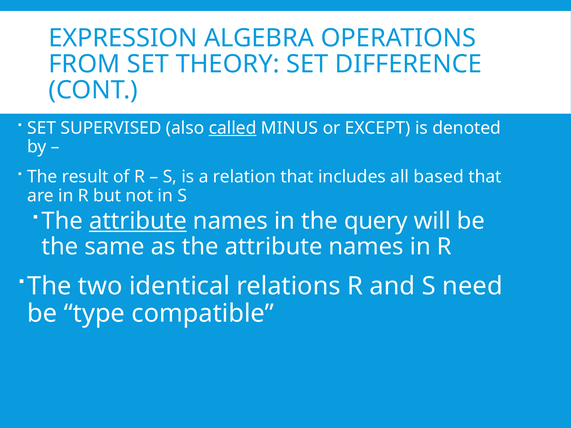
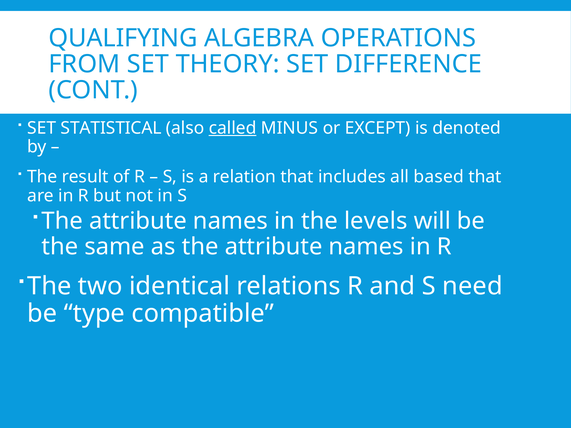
EXPRESSION: EXPRESSION -> QUALIFYING (123, 38)
SUPERVISED: SUPERVISED -> STATISTICAL (111, 128)
attribute underline: present -> none (138, 221)
query: query -> levels (376, 221)
